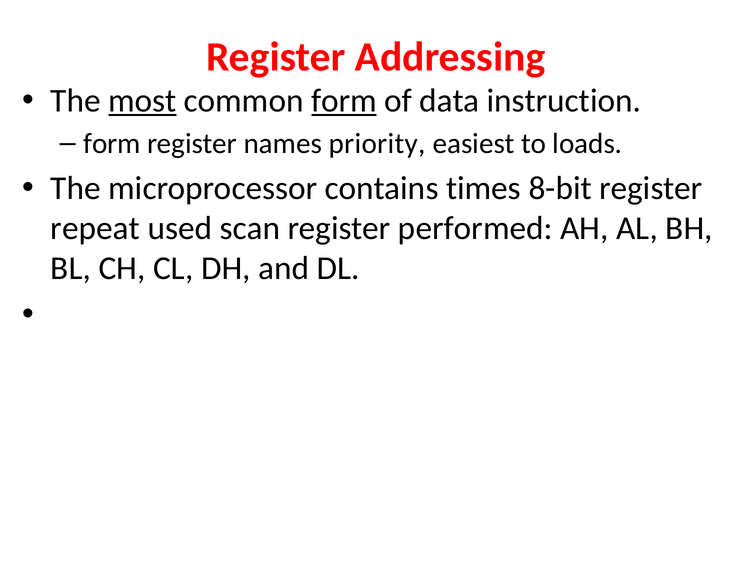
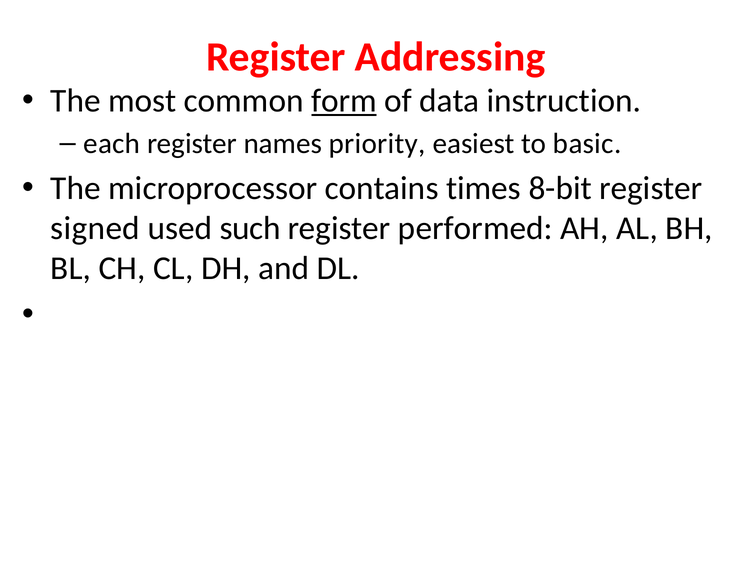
most underline: present -> none (142, 101)
form: form -> each (112, 144)
loads: loads -> basic (587, 144)
repeat: repeat -> signed (95, 228)
scan: scan -> such (250, 228)
